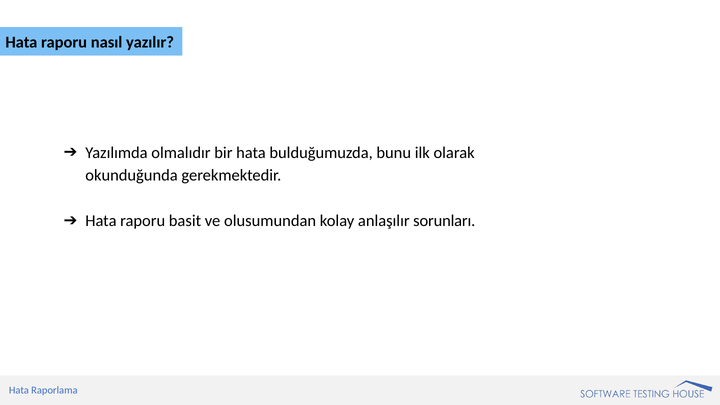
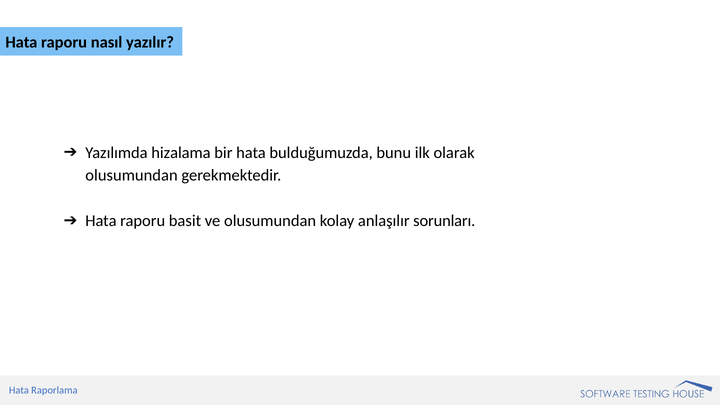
olmalıdır: olmalıdır -> hizalama (181, 153)
okunduğunda: okunduğunda -> olusumundan (132, 176)
